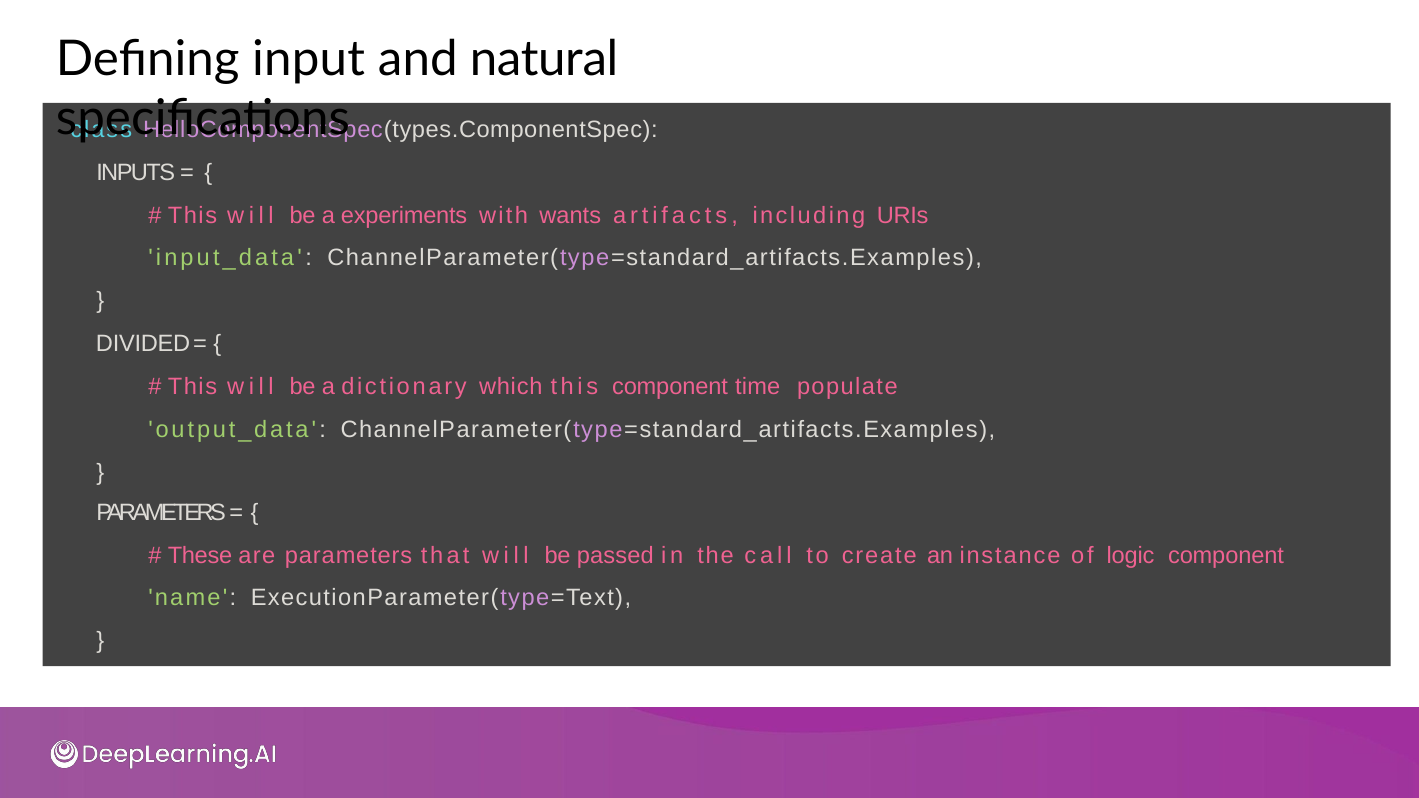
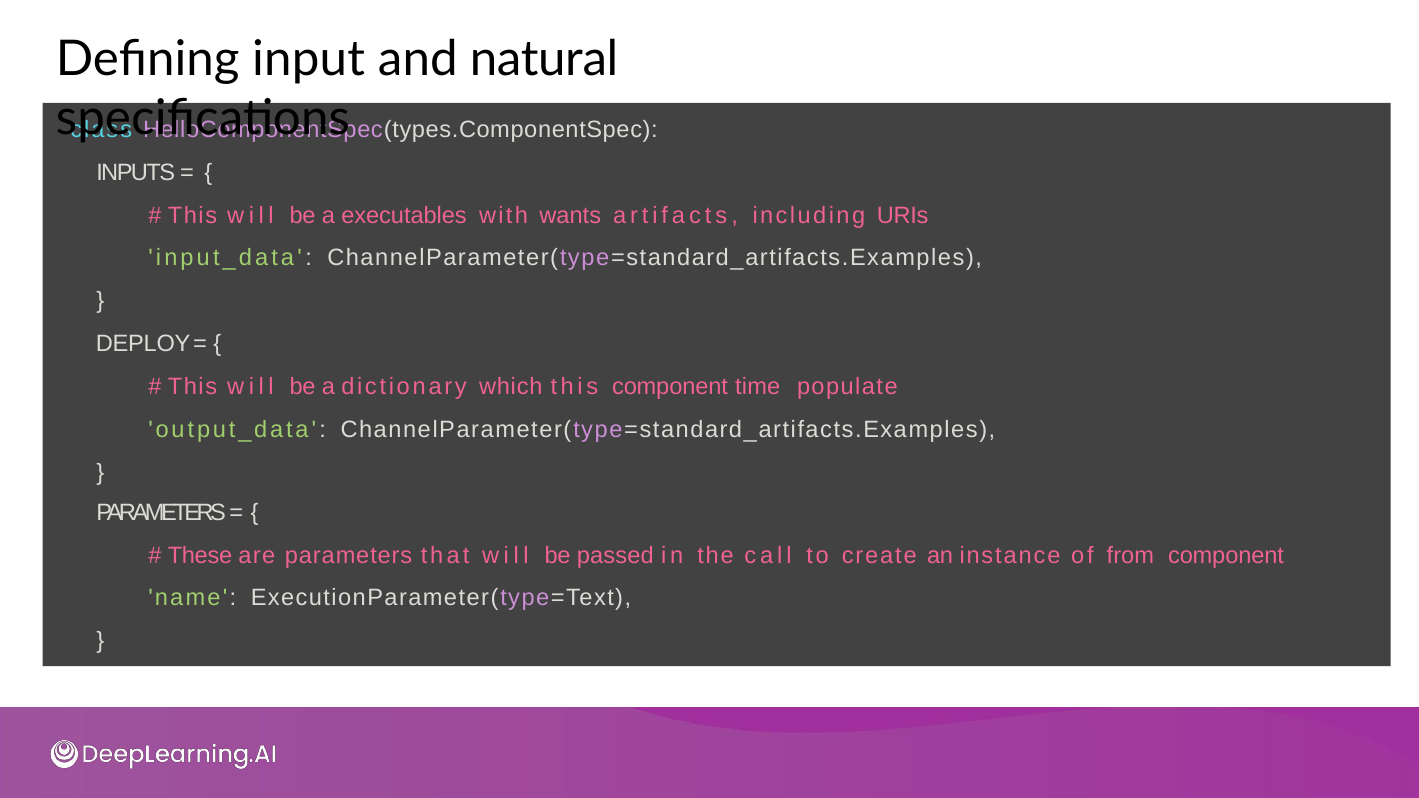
experiments: experiments -> executables (404, 215)
DIVIDED: DIVIDED -> DEPLOY (143, 344)
logic: logic -> from (1130, 555)
